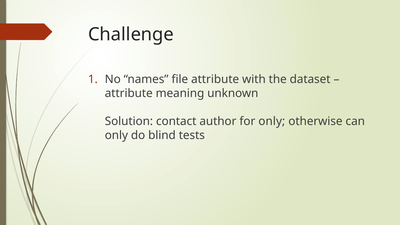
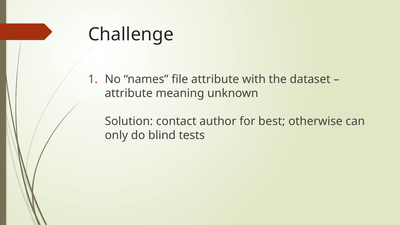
for only: only -> best (272, 121)
